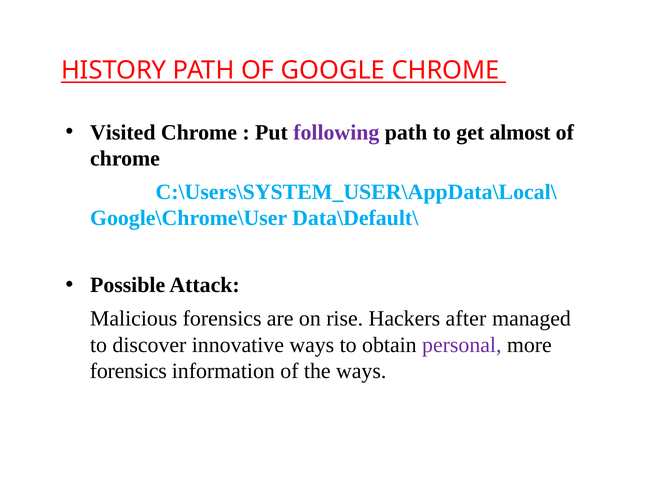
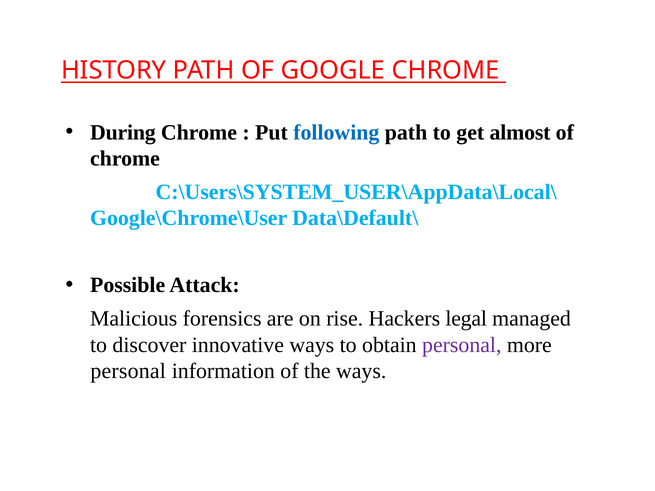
Visited: Visited -> During (123, 133)
following colour: purple -> blue (336, 133)
after: after -> legal (466, 319)
forensics: forensics -> personal (128, 371)
